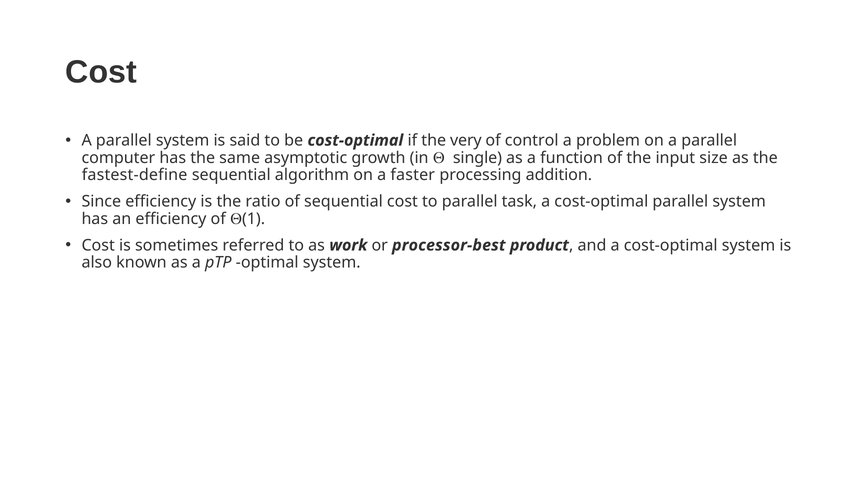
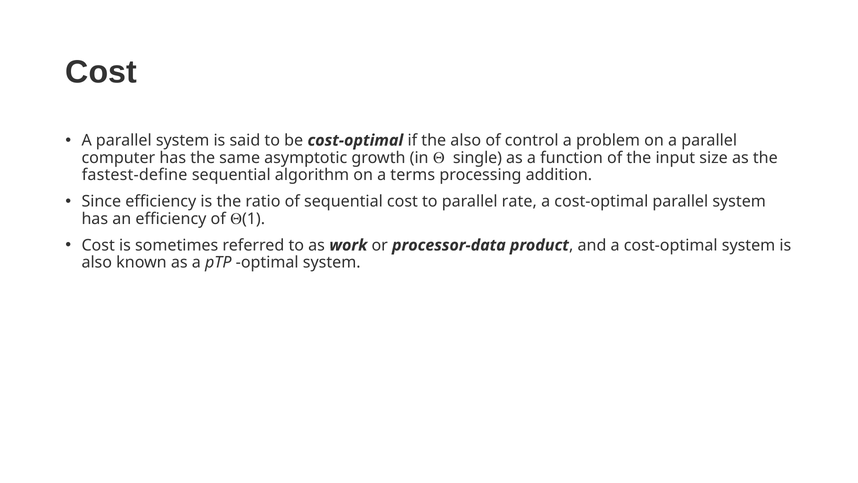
the very: very -> also (466, 140)
faster: faster -> terms (413, 175)
task: task -> rate (519, 201)
processor-best: processor-best -> processor-data (449, 245)
